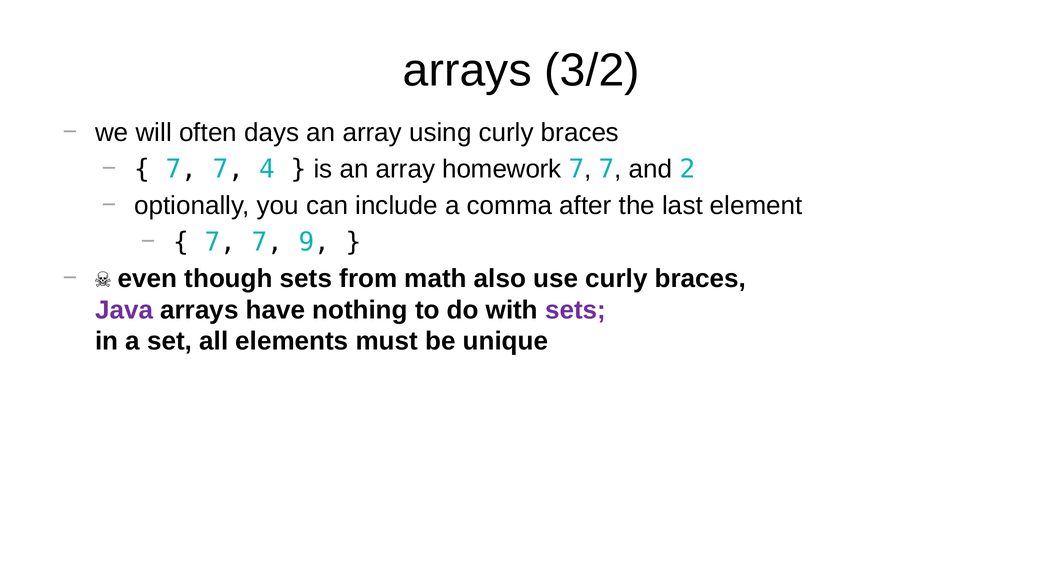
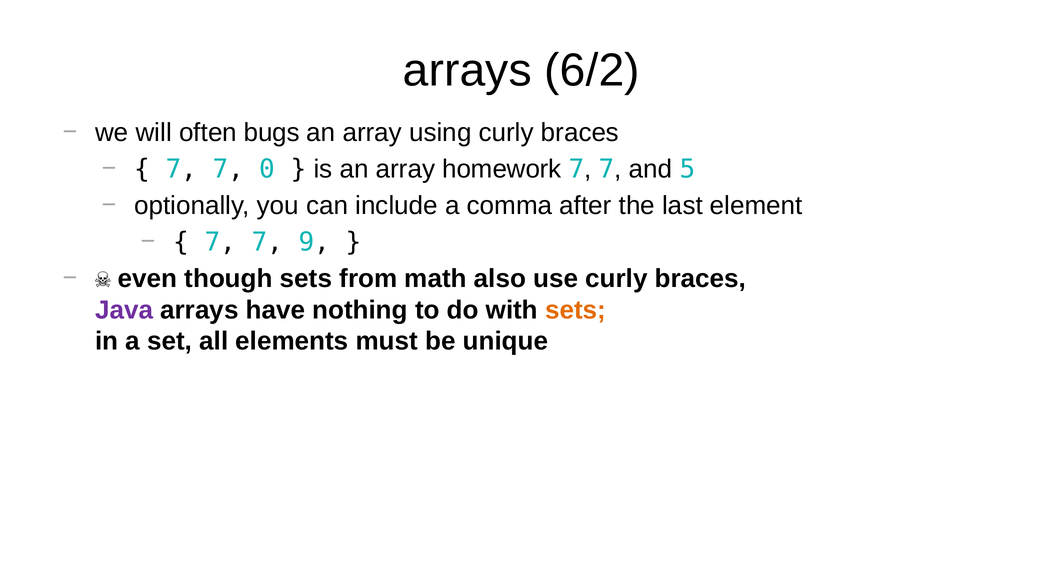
3/2: 3/2 -> 6/2 (592, 70)
days: days -> bugs (272, 133)
4: 4 -> 0 (267, 169)
2: 2 -> 5 (687, 169)
sets colour: purple -> orange (576, 310)
